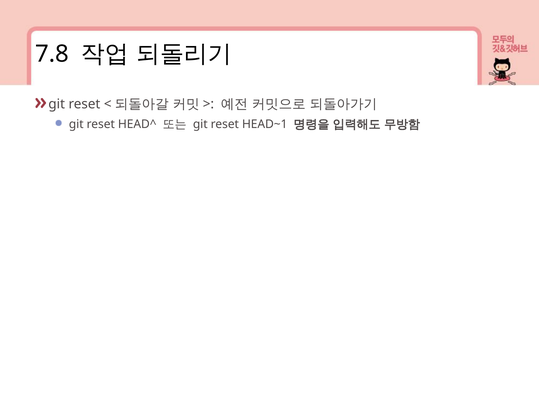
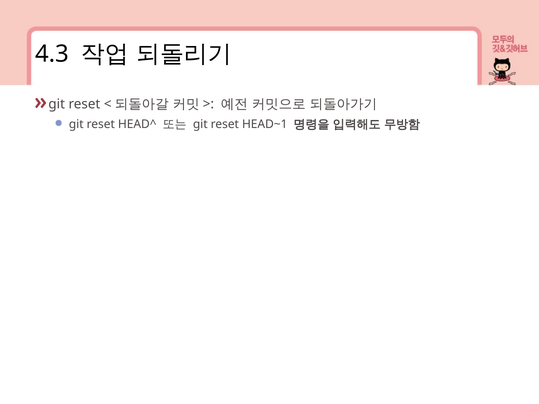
7.8: 7.8 -> 4.3 (52, 54)
